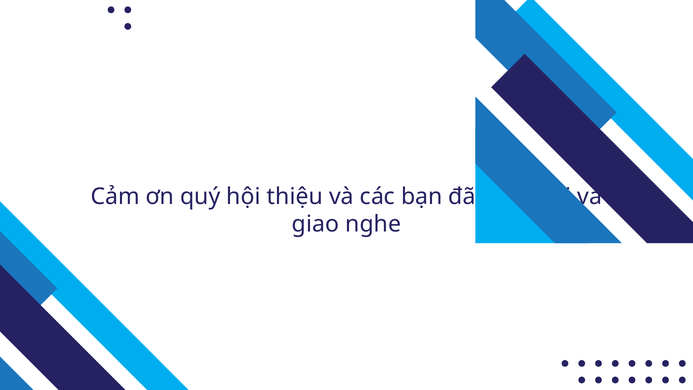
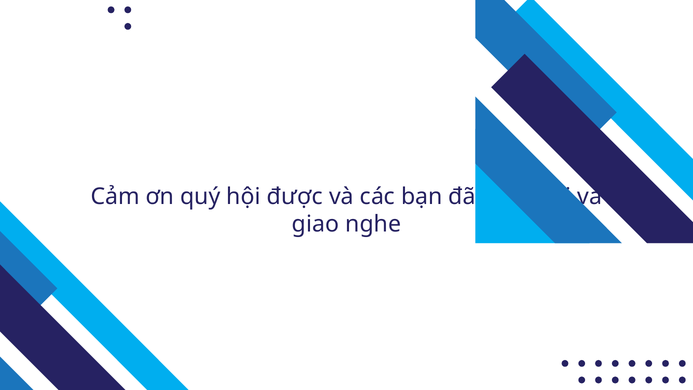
thiệu: thiệu -> được (295, 196)
